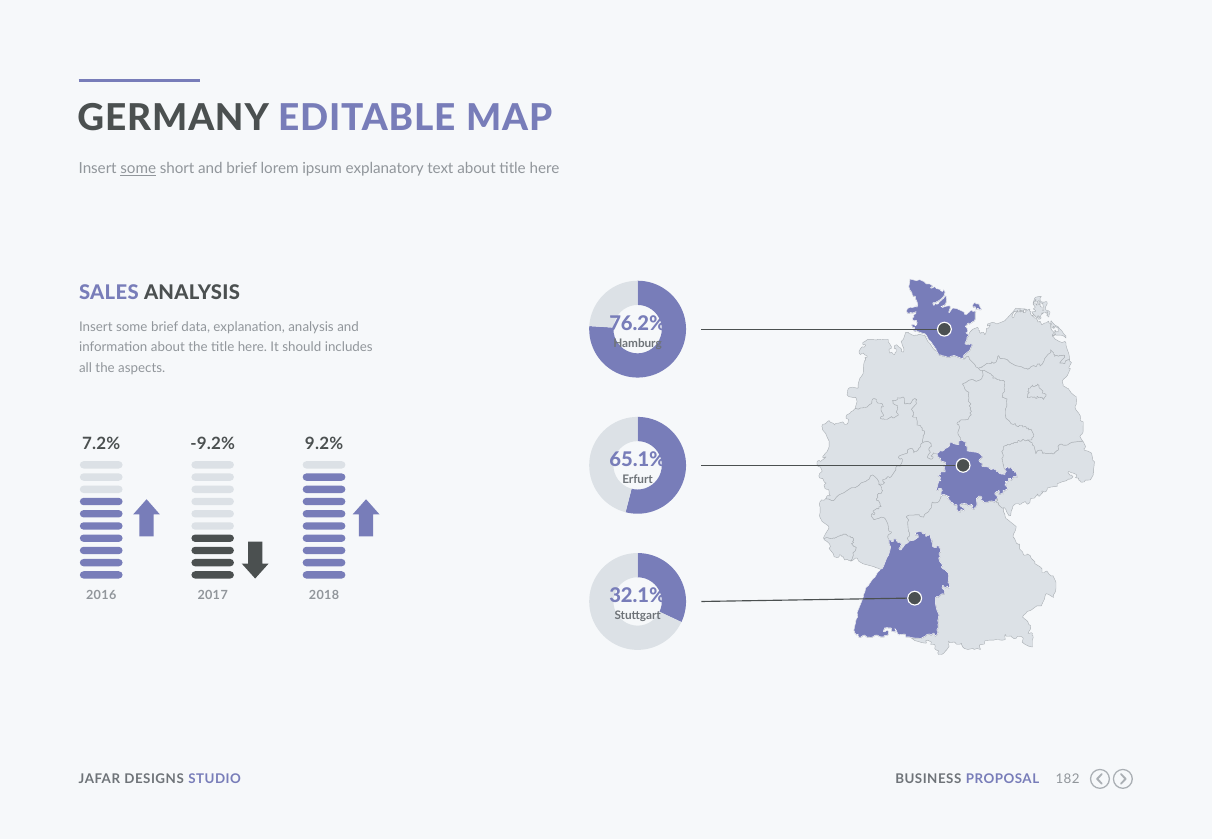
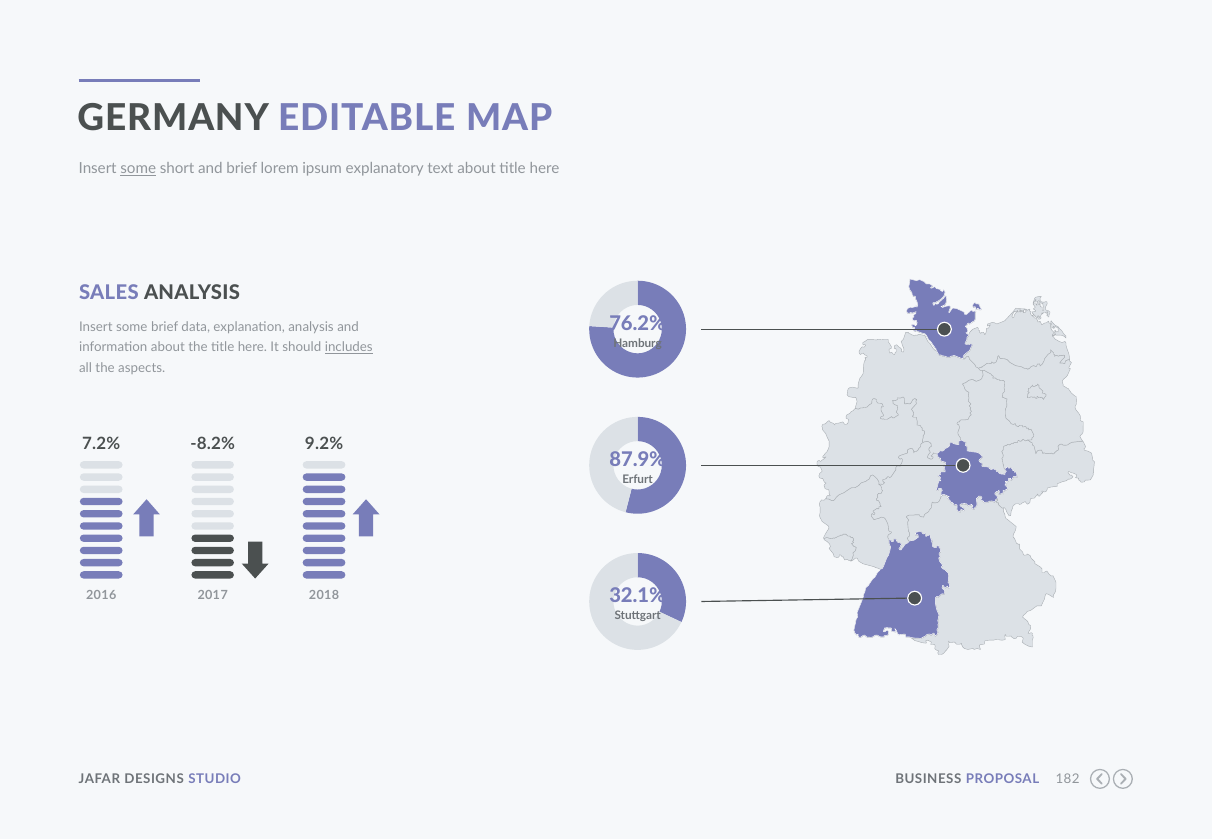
includes underline: none -> present (349, 348)
-9.2%: -9.2% -> -8.2% (213, 444)
65.1%: 65.1% -> 87.9% (638, 460)
